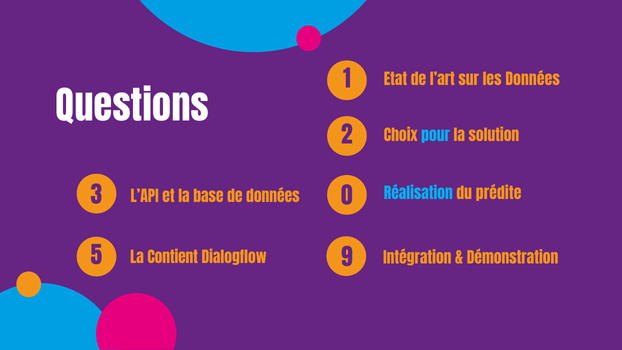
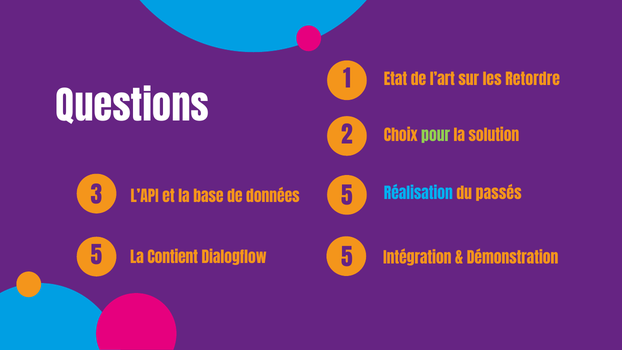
les Données: Données -> Retordre (533, 80)
pour colour: light blue -> light green (436, 136)
3 0: 0 -> 5 (347, 197)
prédite: prédite -> passés (499, 194)
Dialogflow 9: 9 -> 5 (347, 258)
